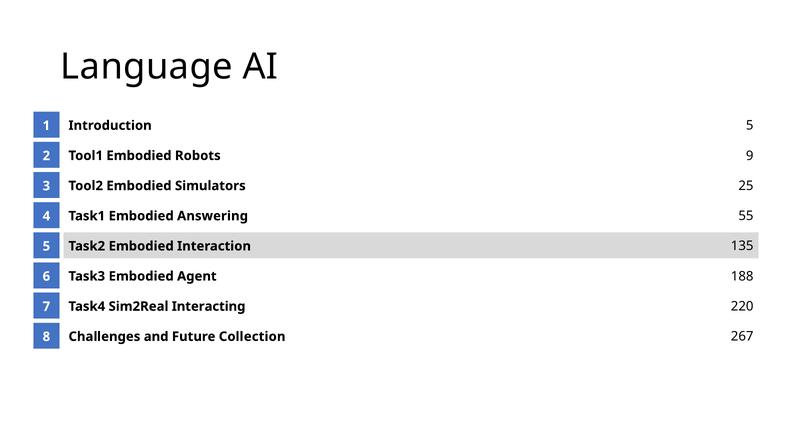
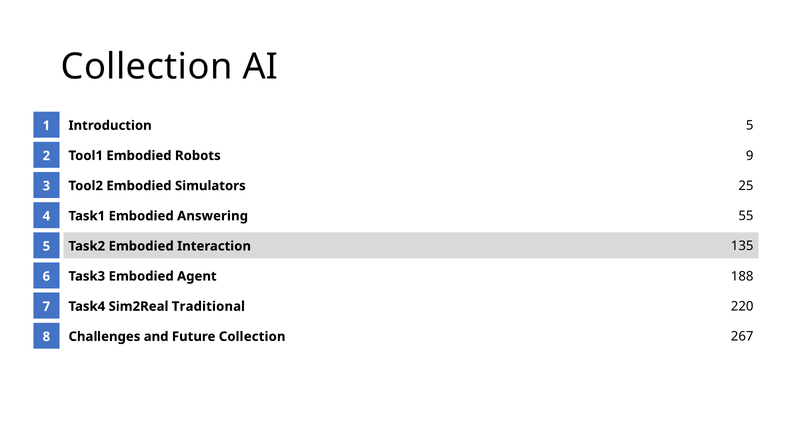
Language: Language -> Collection (147, 67)
Interacting: Interacting -> Traditional (208, 306)
